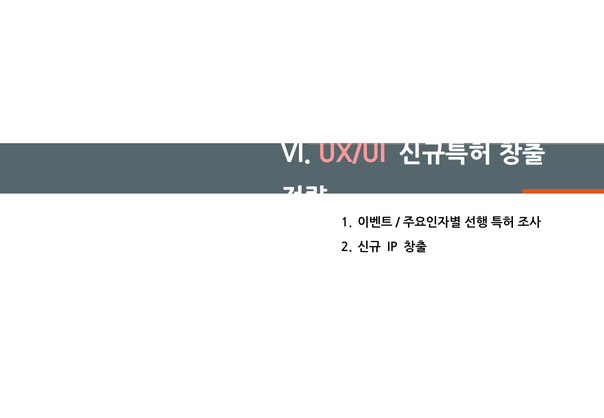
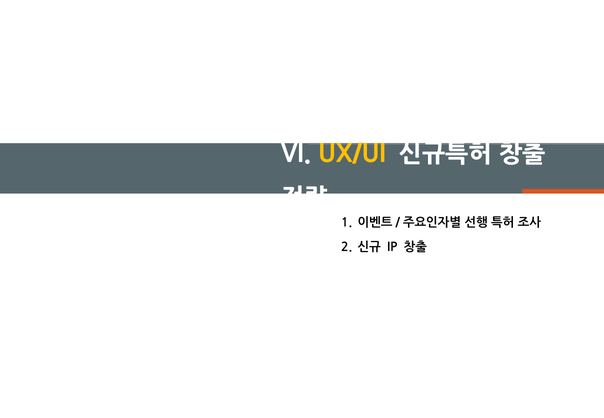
UX/UI colour: pink -> yellow (352, 154)
